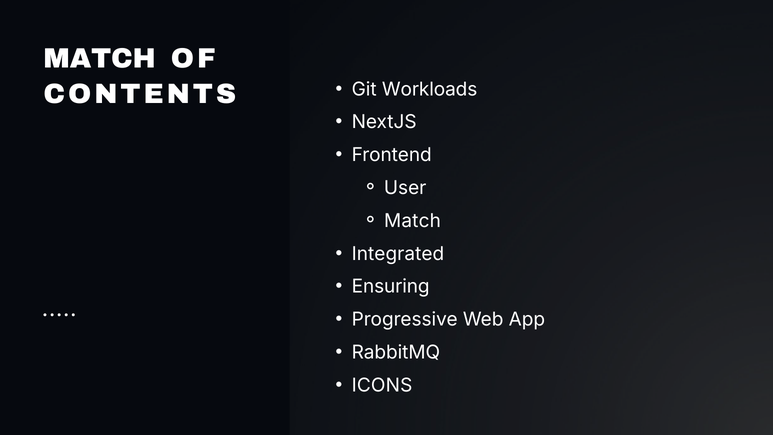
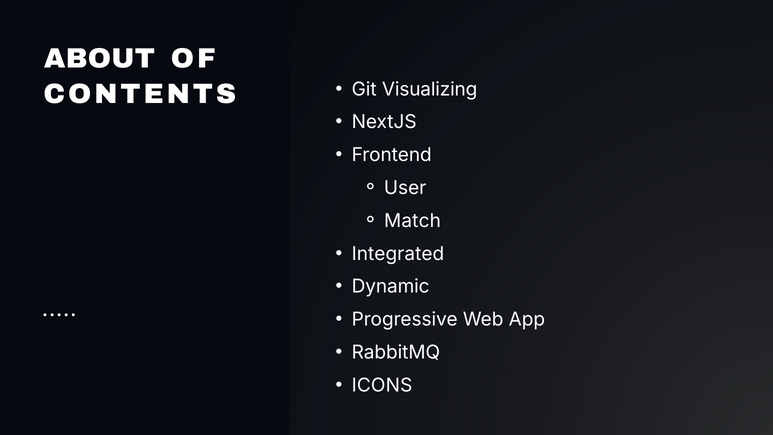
MATCH: MATCH -> ABOUT (99, 58)
Workloads: Workloads -> Visualizing (430, 89)
Ensuring: Ensuring -> Dynamic (391, 287)
